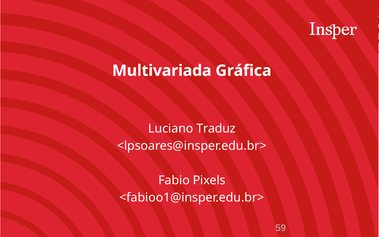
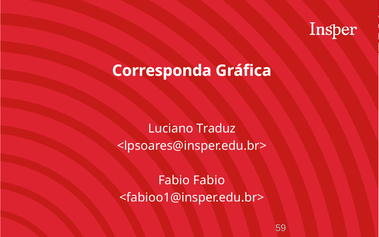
Multivariada: Multivariada -> Corresponda (162, 71)
Fabio Pixels: Pixels -> Fabio (209, 180)
